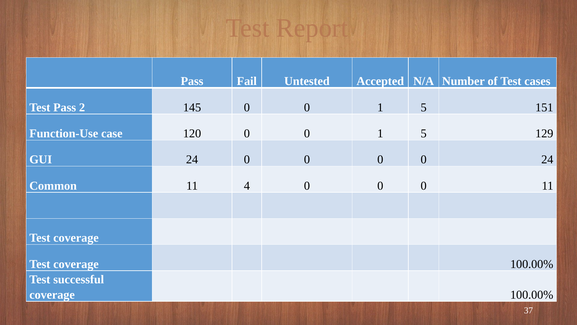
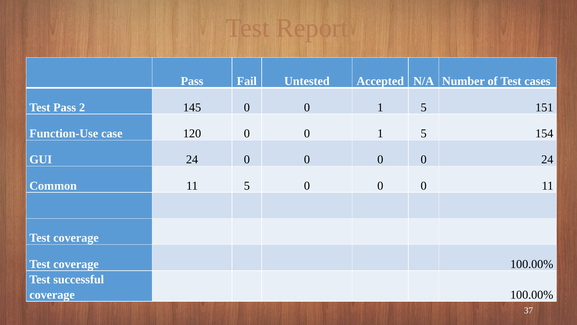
129: 129 -> 154 (544, 133)
11 4: 4 -> 5 (247, 186)
